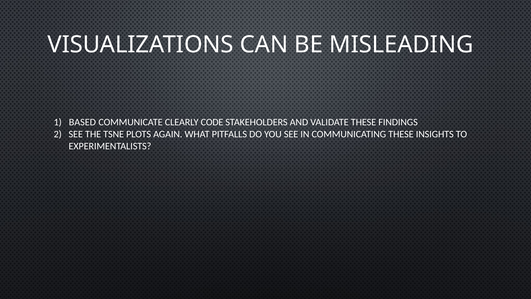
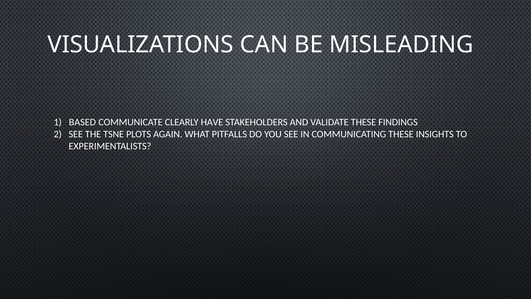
CODE: CODE -> HAVE (212, 122)
